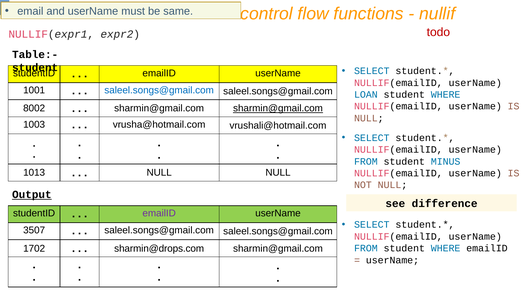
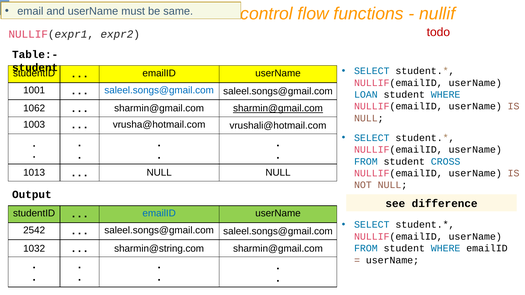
8002: 8002 -> 1062 (34, 109)
MINUS: MINUS -> CROSS (446, 162)
Output underline: present -> none (32, 195)
emailID colour: purple -> blue (159, 213)
3507: 3507 -> 2542 (34, 231)
1702: 1702 -> 1032 (34, 249)
sharmin@drops.com: sharmin@drops.com -> sharmin@string.com (159, 249)
